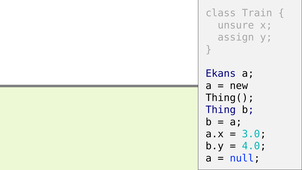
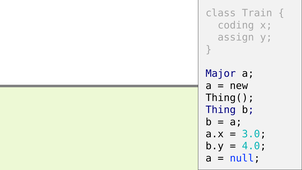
unsure: unsure -> coding (236, 25)
Ekans: Ekans -> Major (221, 74)
